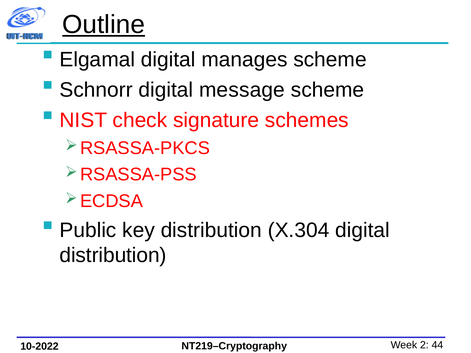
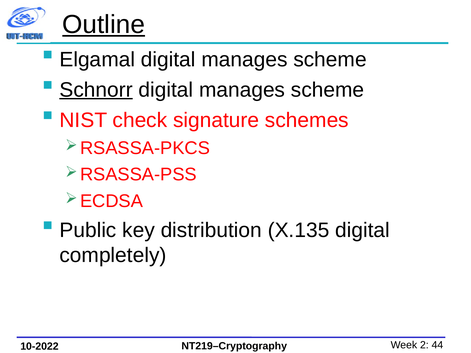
Schnorr underline: none -> present (96, 90)
message: message -> manages (242, 90)
X.304: X.304 -> X.135 (299, 230)
distribution: distribution -> completely (113, 255)
